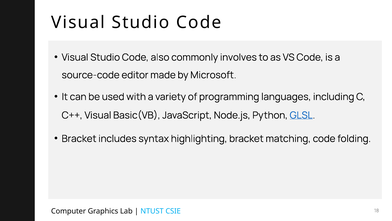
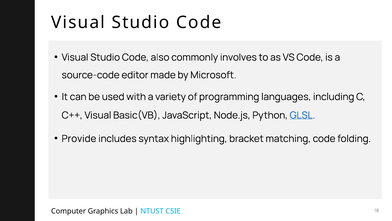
Bracket: Bracket -> Provide (79, 138)
